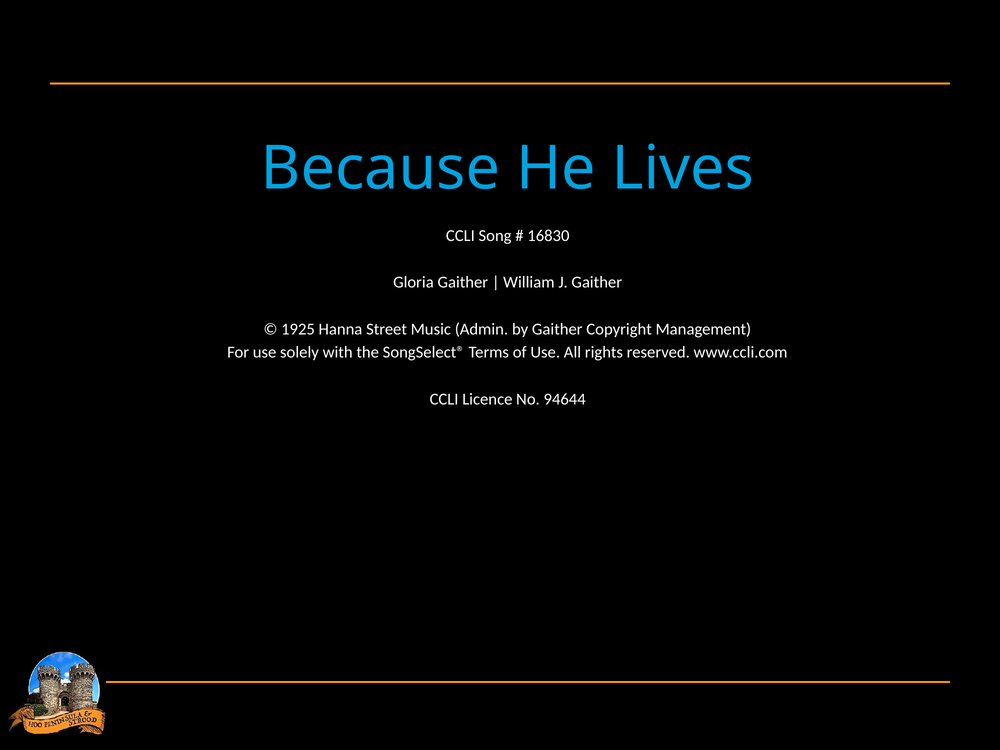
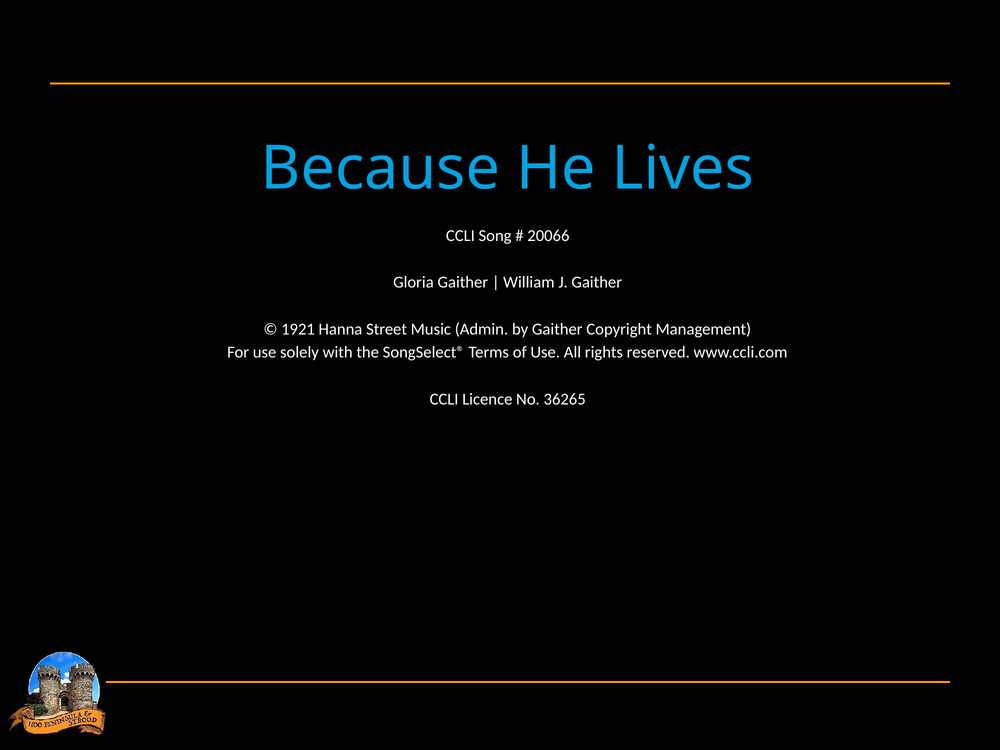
16830: 16830 -> 20066 (548, 236)
1925: 1925 -> 1921 (298, 329)
94644: 94644 -> 36265 (565, 399)
